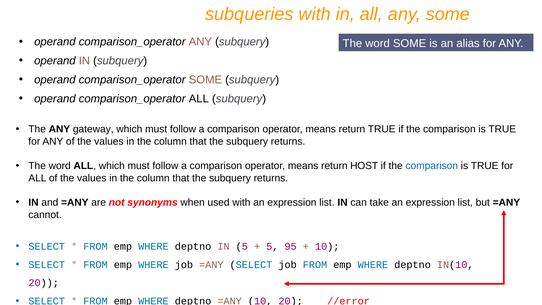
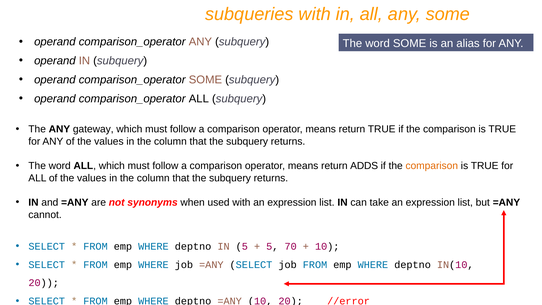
HOST: HOST -> ADDS (364, 166)
comparison colour: blue -> orange (432, 166)
95: 95 -> 70 (291, 246)
